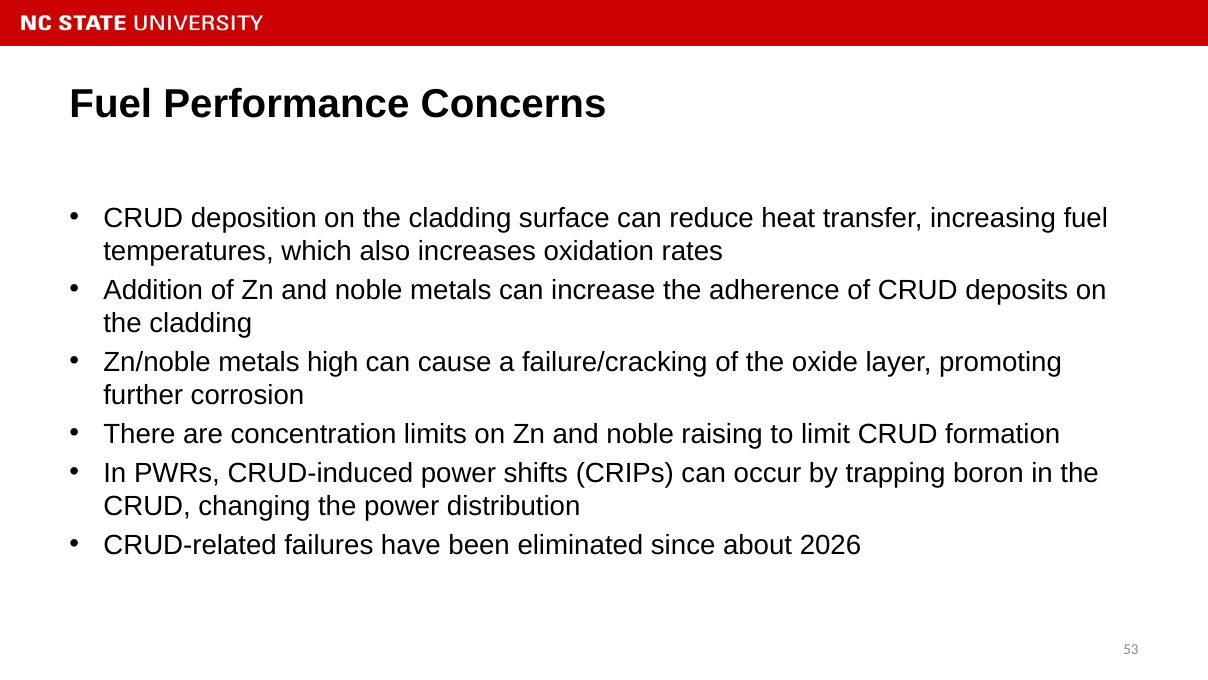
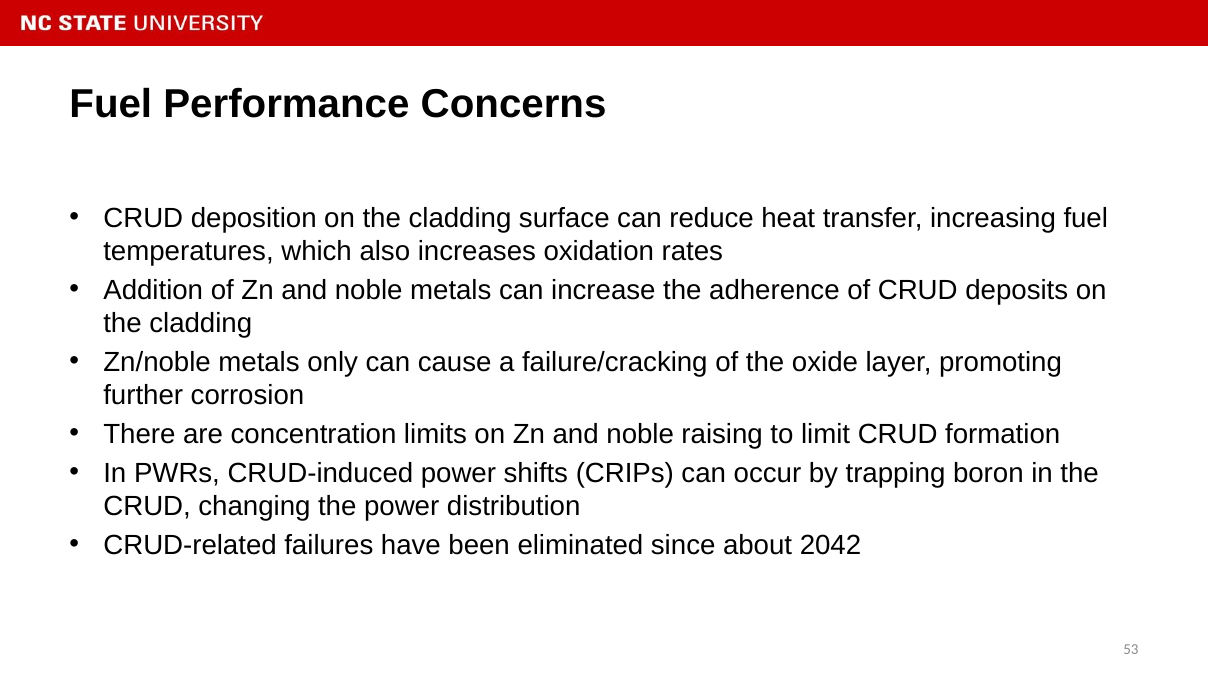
high: high -> only (333, 362)
2026: 2026 -> 2042 (831, 545)
